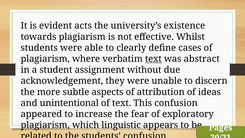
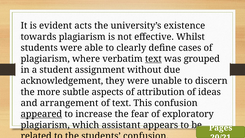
abstract: abstract -> grouped (202, 59)
unintentional: unintentional -> arrangement (69, 103)
appeared underline: none -> present (41, 114)
linguistic: linguistic -> assistant (121, 125)
